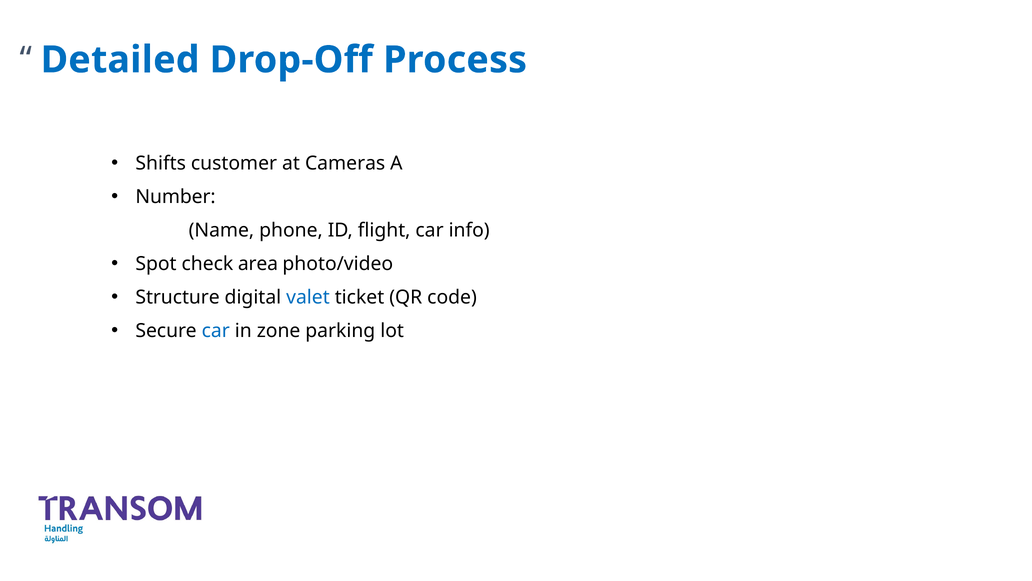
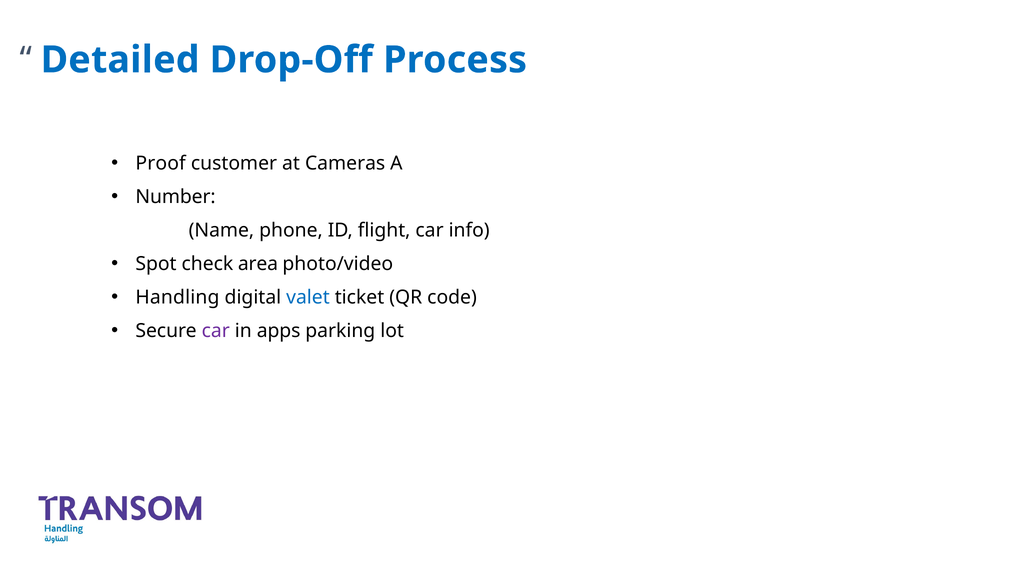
Shifts: Shifts -> Proof (161, 163)
Structure: Structure -> Handling (177, 297)
car colour: blue -> purple (216, 331)
zone: zone -> apps (279, 331)
